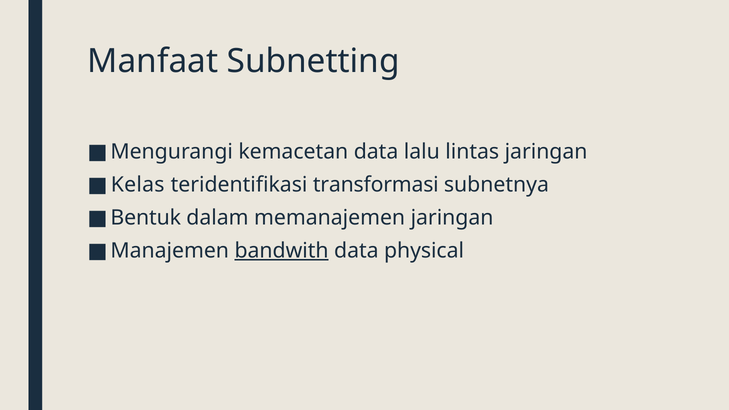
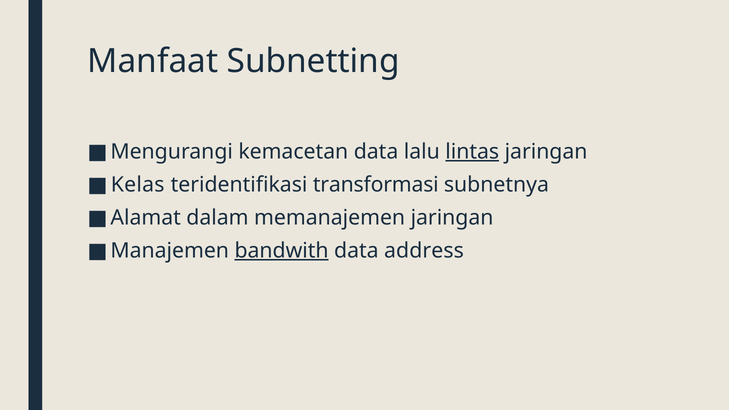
lintas underline: none -> present (472, 152)
Bentuk: Bentuk -> Alamat (146, 218)
physical: physical -> address (424, 251)
